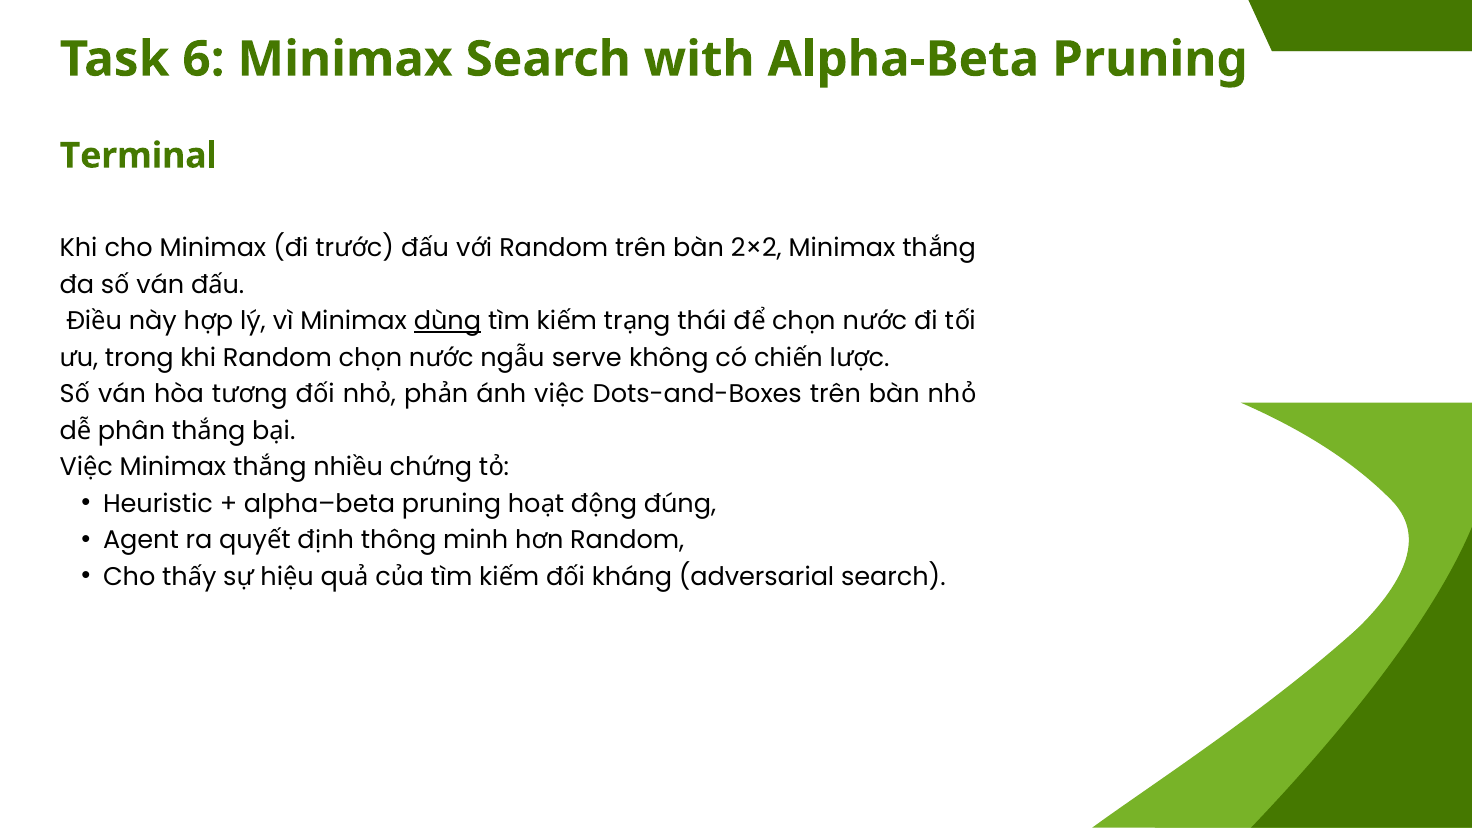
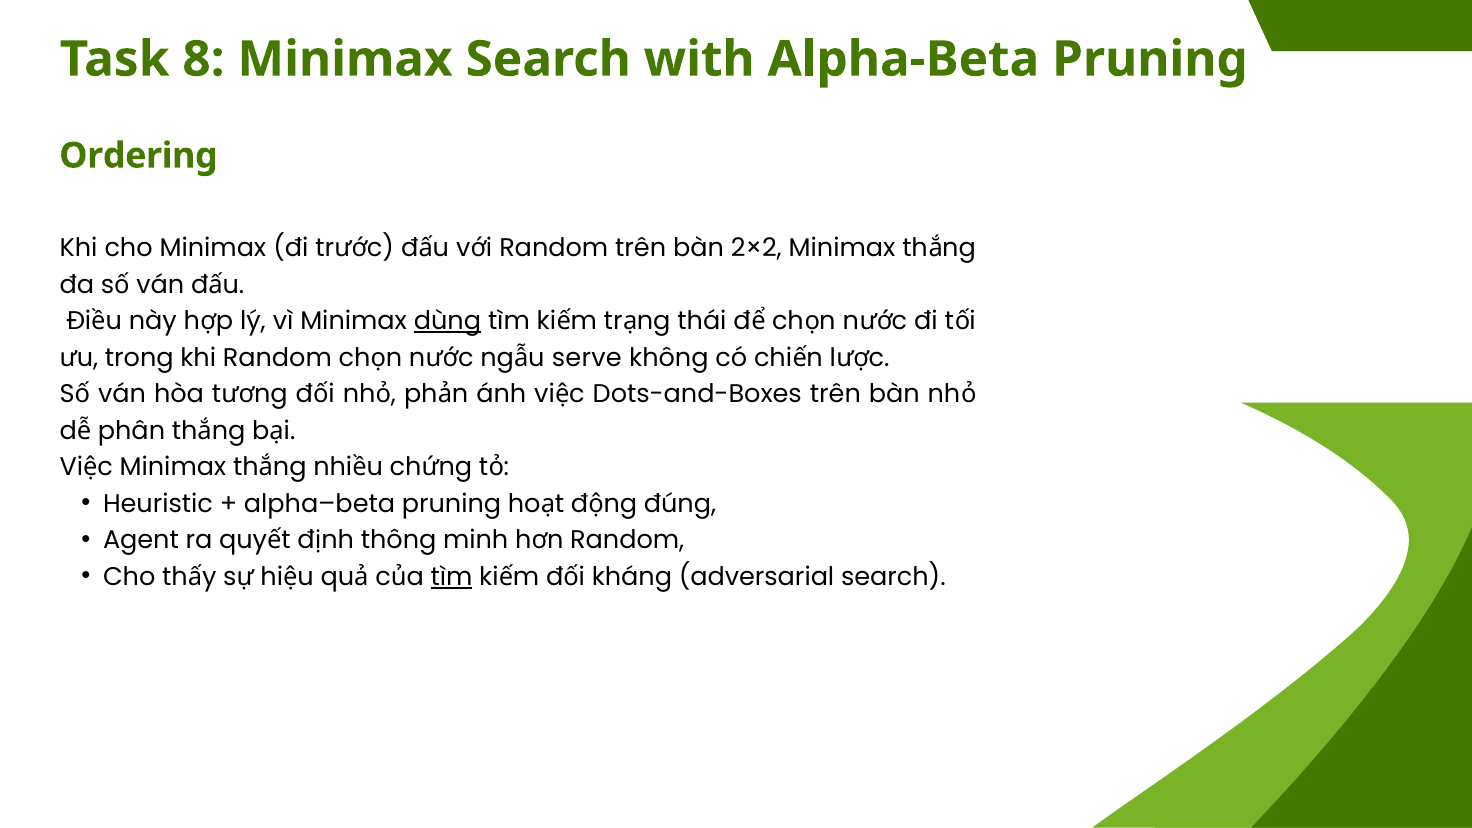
6: 6 -> 8 (203, 59)
Terminal: Terminal -> Ordering (138, 156)
tìm underline: none -> present (452, 577)
